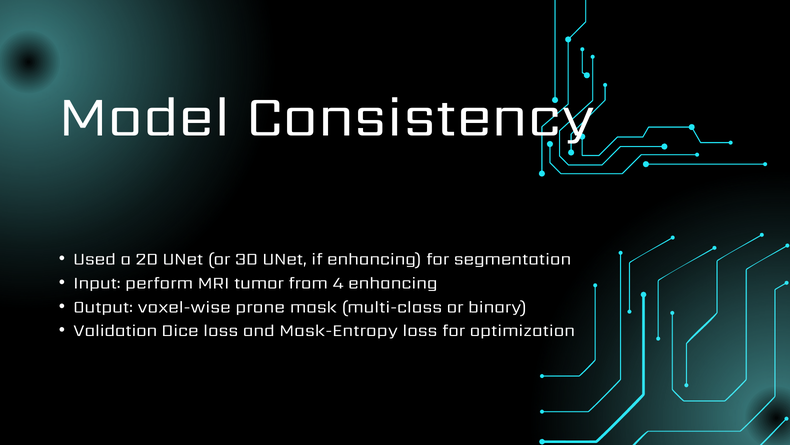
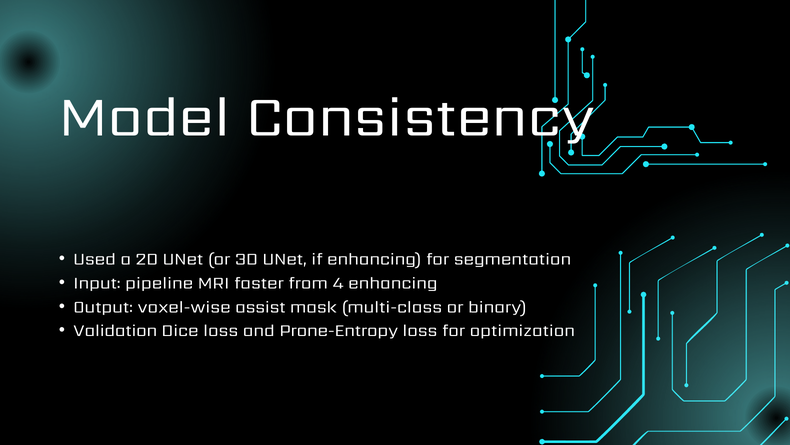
perform: perform -> pipeline (159, 283)
tumor: tumor -> faster (259, 283)
prone: prone -> assist (260, 306)
Mask-Entropy: Mask-Entropy -> Prone-Entropy (339, 330)
